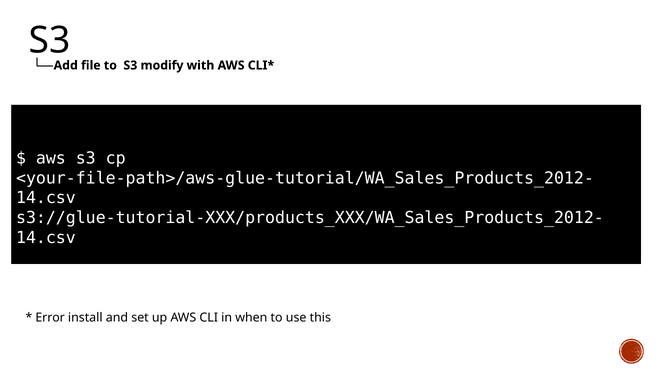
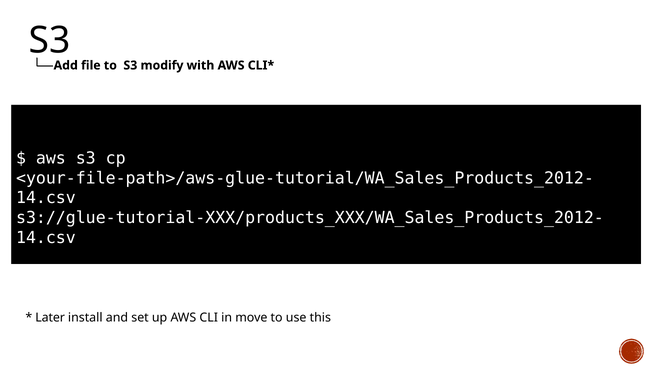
Error: Error -> Later (50, 317)
when: when -> move (251, 317)
